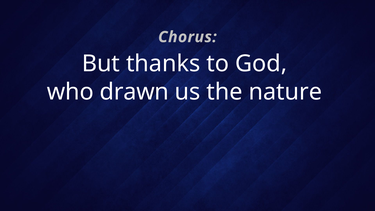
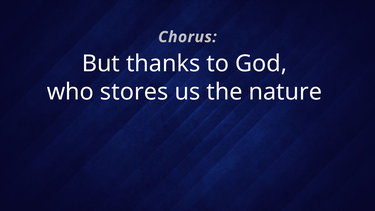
drawn: drawn -> stores (134, 92)
